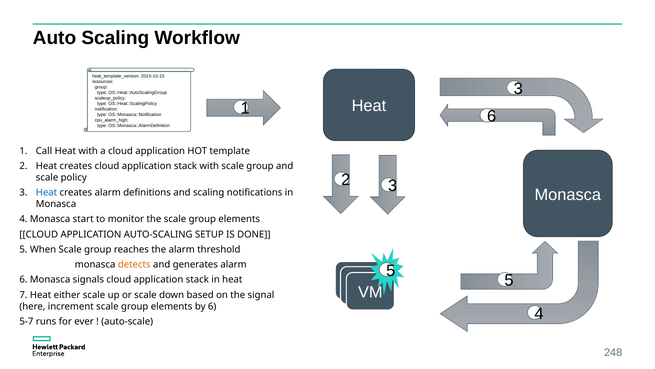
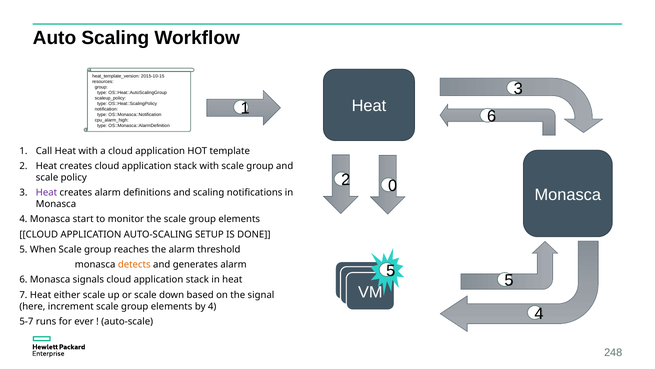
2 3: 3 -> 0 (393, 186)
Heat colour: blue -> purple (46, 192)
by 6: 6 -> 4 (212, 306)
